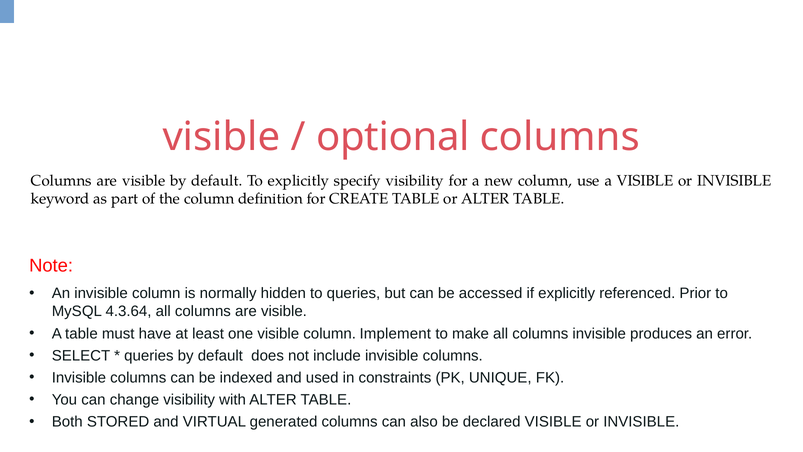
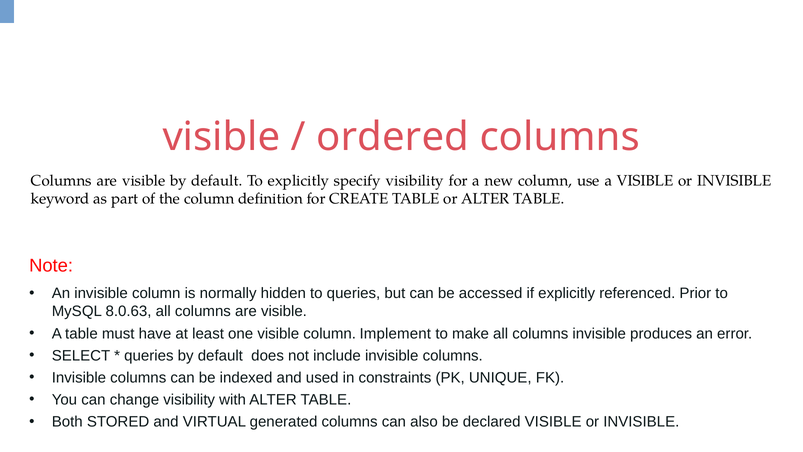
optional: optional -> ordered (393, 137)
4.3.64: 4.3.64 -> 8.0.63 (129, 311)
